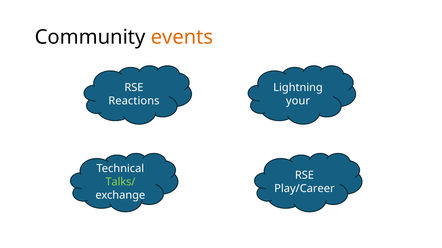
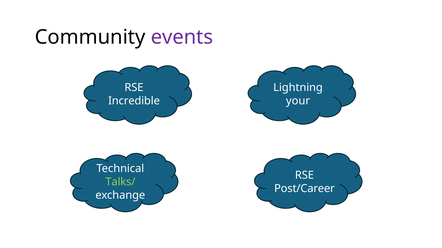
events colour: orange -> purple (182, 37)
Reactions: Reactions -> Incredible (134, 101)
Play/Career: Play/Career -> Post/Career (304, 189)
